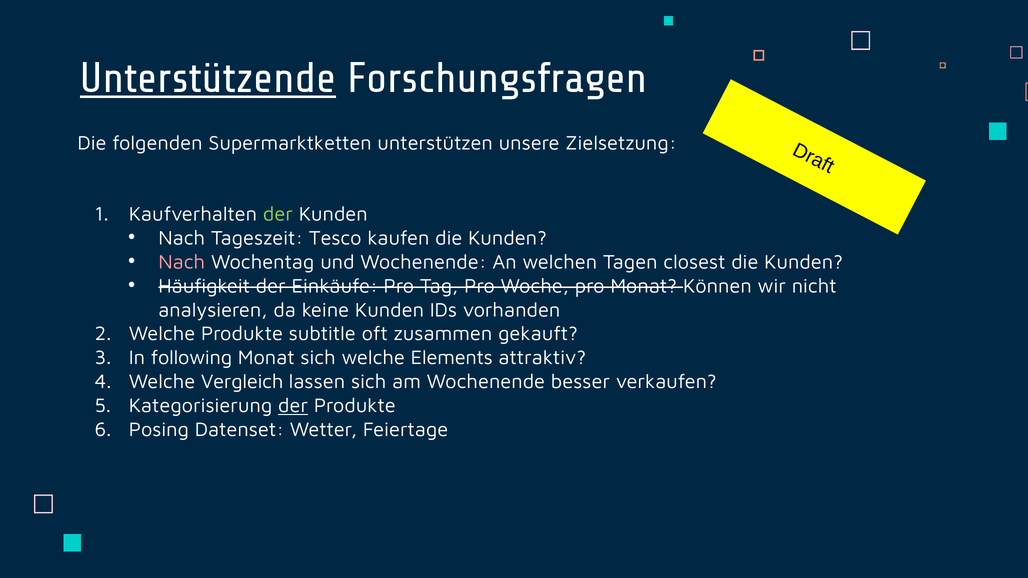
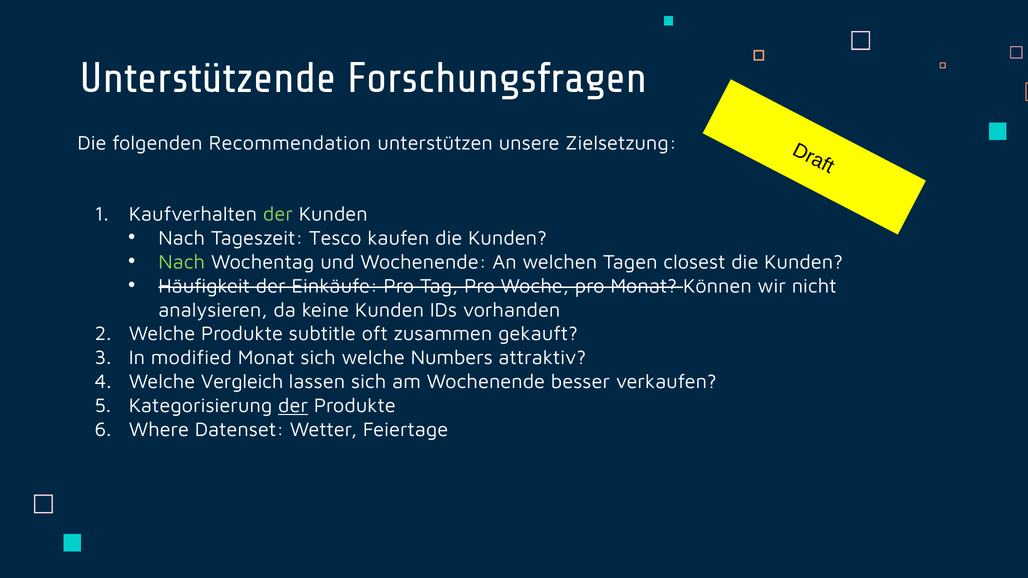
Unterstützende underline: present -> none (208, 78)
Supermarktketten: Supermarktketten -> Recommendation (290, 143)
Nach colour: pink -> light green (182, 262)
following: following -> modified (191, 358)
Elements: Elements -> Numbers (452, 358)
Posing: Posing -> Where (159, 430)
